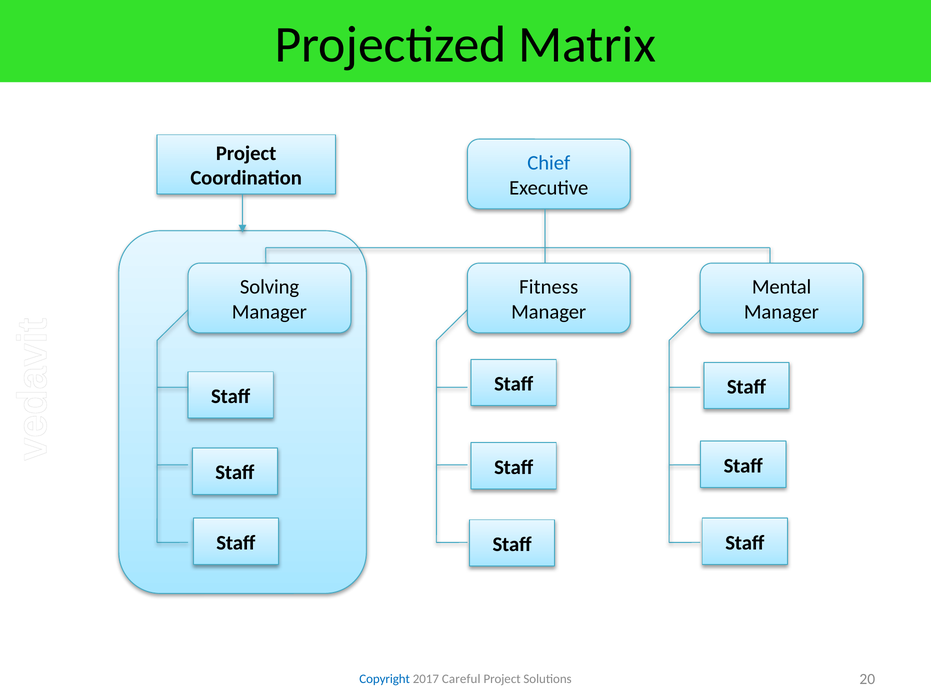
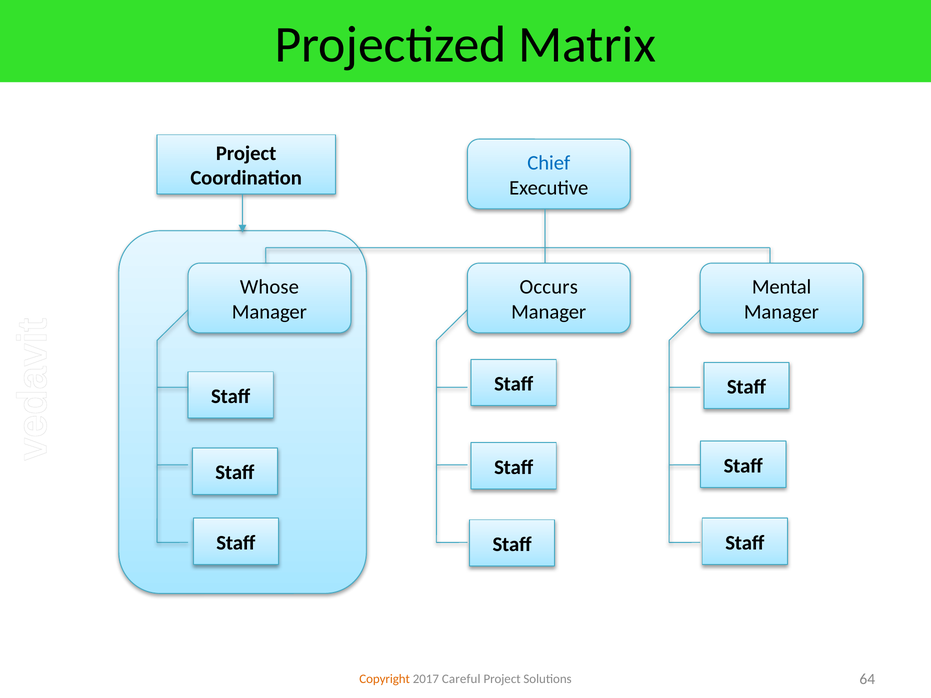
Solving: Solving -> Whose (269, 287)
Fitness: Fitness -> Occurs (549, 287)
Copyright colour: blue -> orange (385, 679)
20: 20 -> 64 (867, 679)
